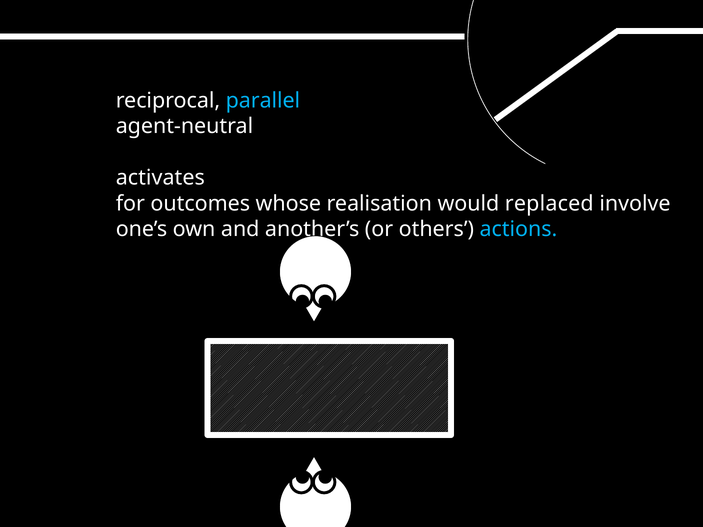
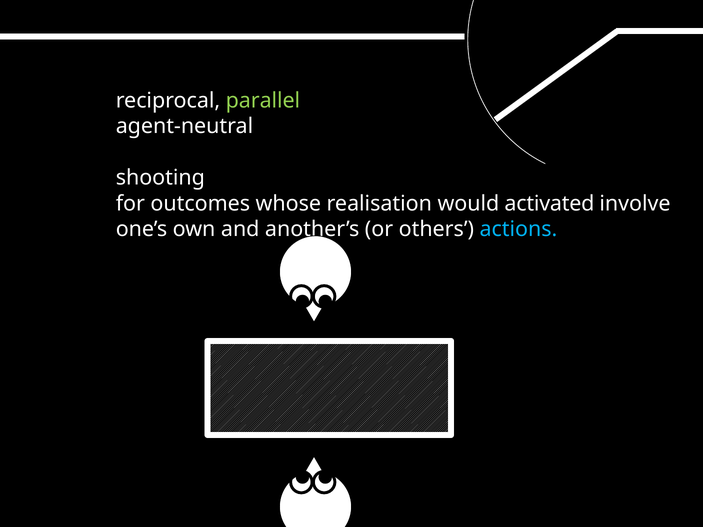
parallel colour: light blue -> light green (263, 101)
activates: activates -> shooting (160, 178)
replaced: replaced -> activated (549, 204)
